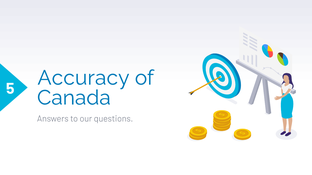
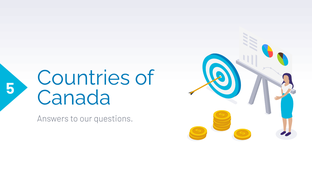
Accuracy: Accuracy -> Countries (84, 78)
